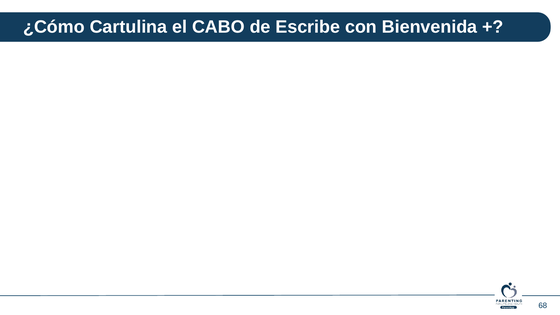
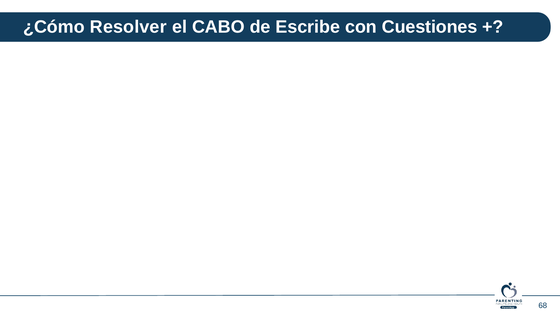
Cartulina: Cartulina -> Resolver (128, 27)
Bienvenida: Bienvenida -> Cuestiones (430, 27)
